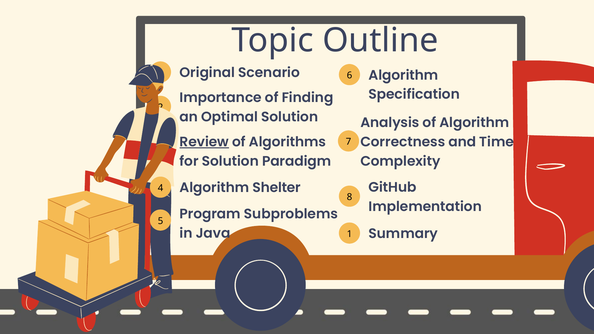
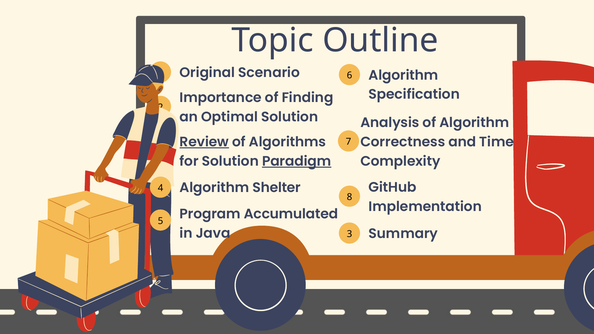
Paradigm underline: none -> present (297, 161)
Subproblems: Subproblems -> Accumulated (291, 214)
Java 1: 1 -> 3 (349, 234)
